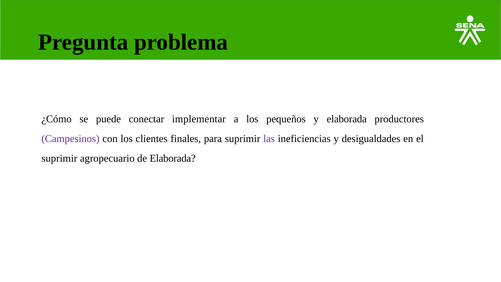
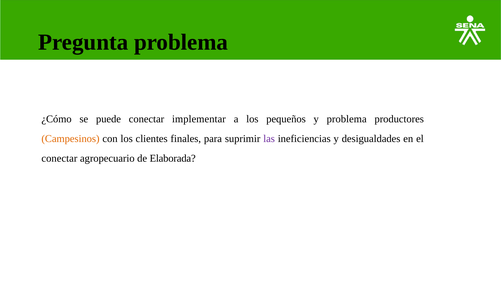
y elaborada: elaborada -> problema (347, 119)
Campesinos colour: purple -> orange (70, 139)
suprimir: suprimir -> conectar (59, 158)
